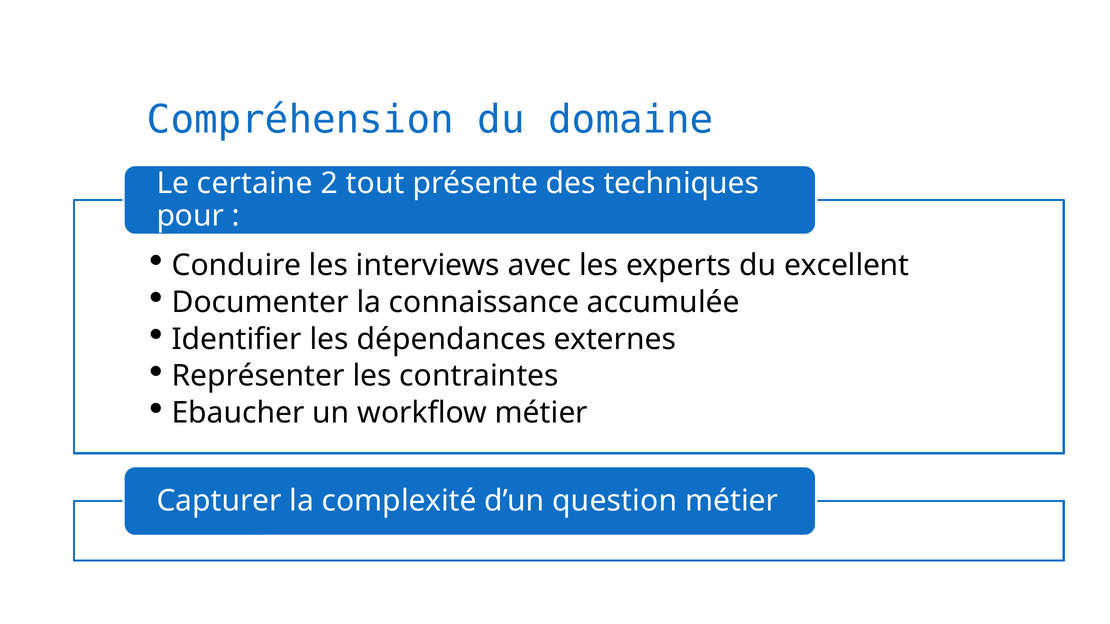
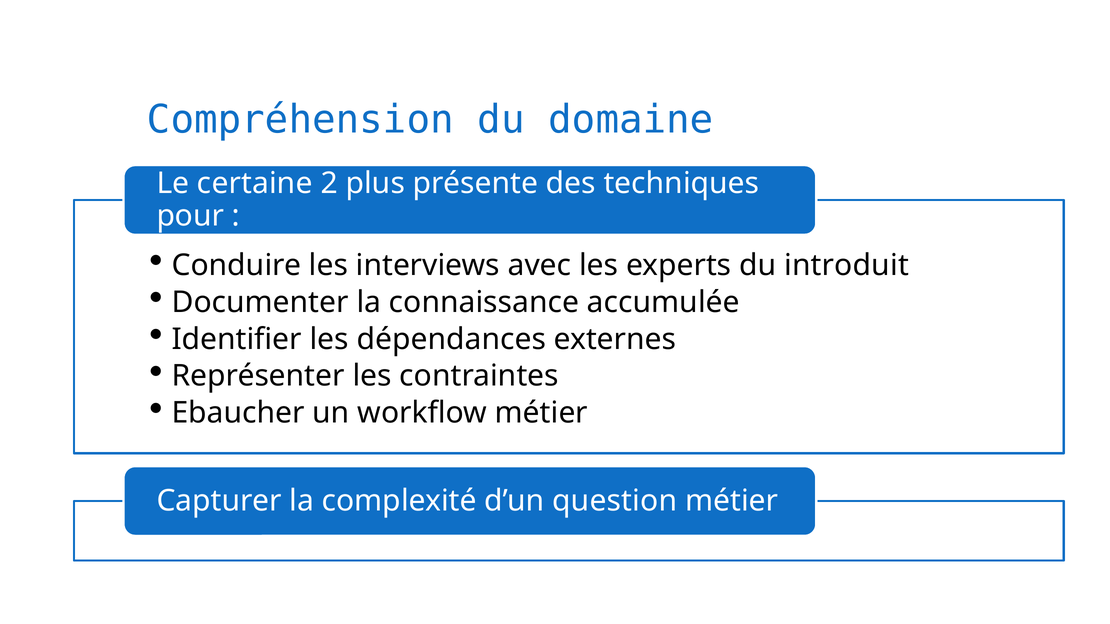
tout: tout -> plus (375, 184)
excellent: excellent -> introduit (847, 265)
